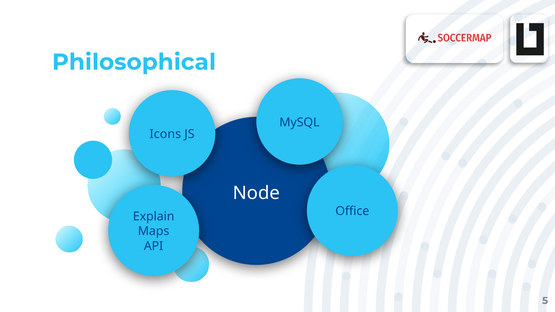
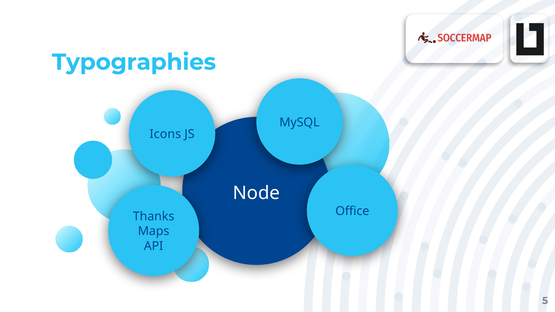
Philosophical: Philosophical -> Typographies (134, 62)
Explain: Explain -> Thanks (154, 217)
